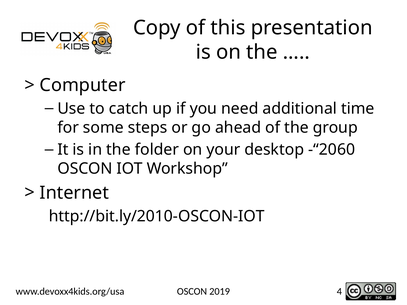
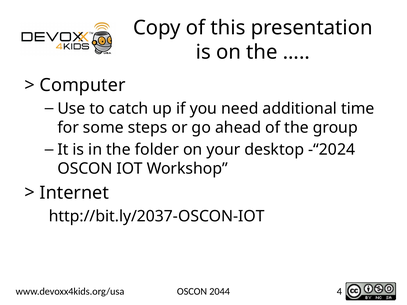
-“2060: -“2060 -> -“2024 (332, 150)
http://bit.ly/2010-OSCON-IOT: http://bit.ly/2010-OSCON-IOT -> http://bit.ly/2037-OSCON-IOT (157, 216)
2019: 2019 -> 2044 (220, 292)
